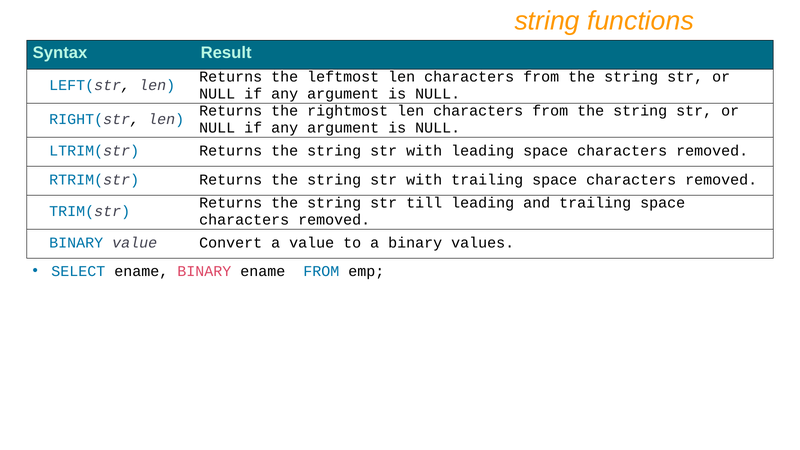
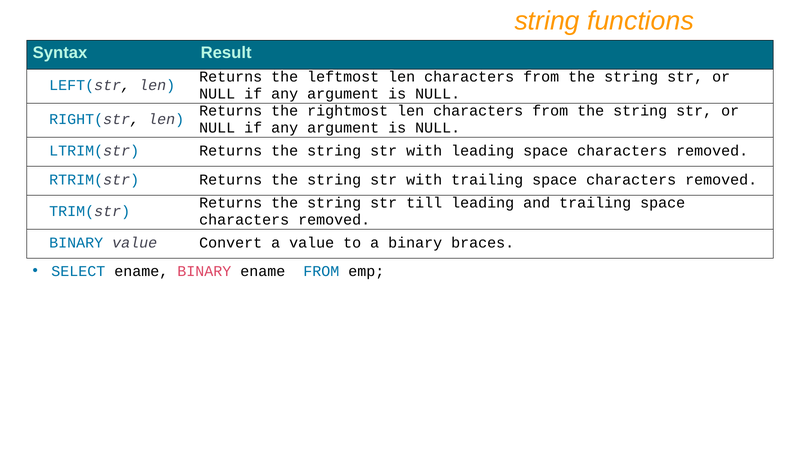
values: values -> braces (483, 243)
